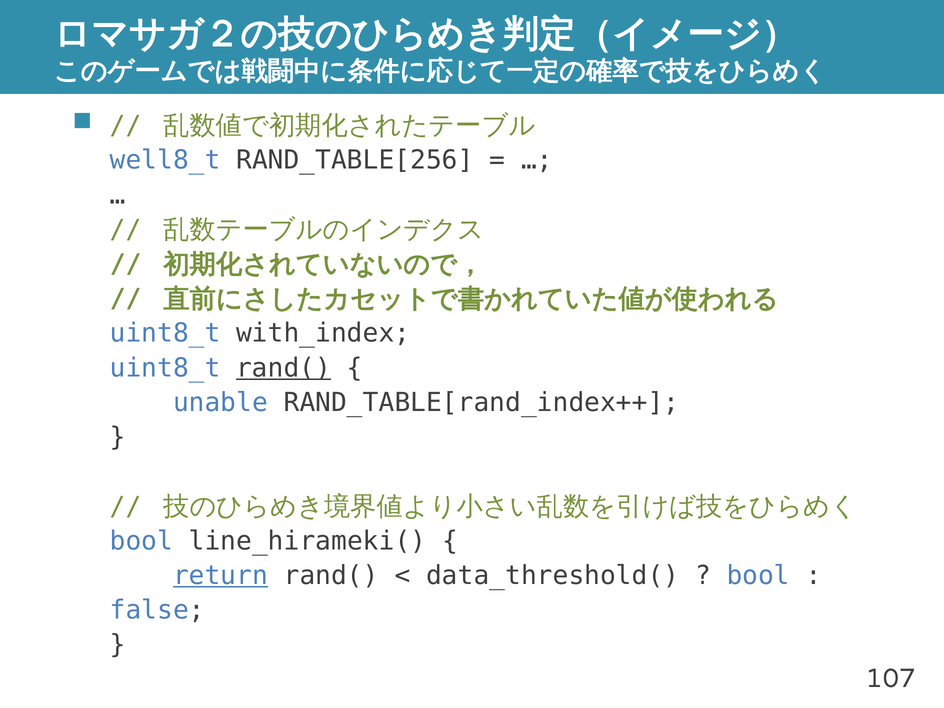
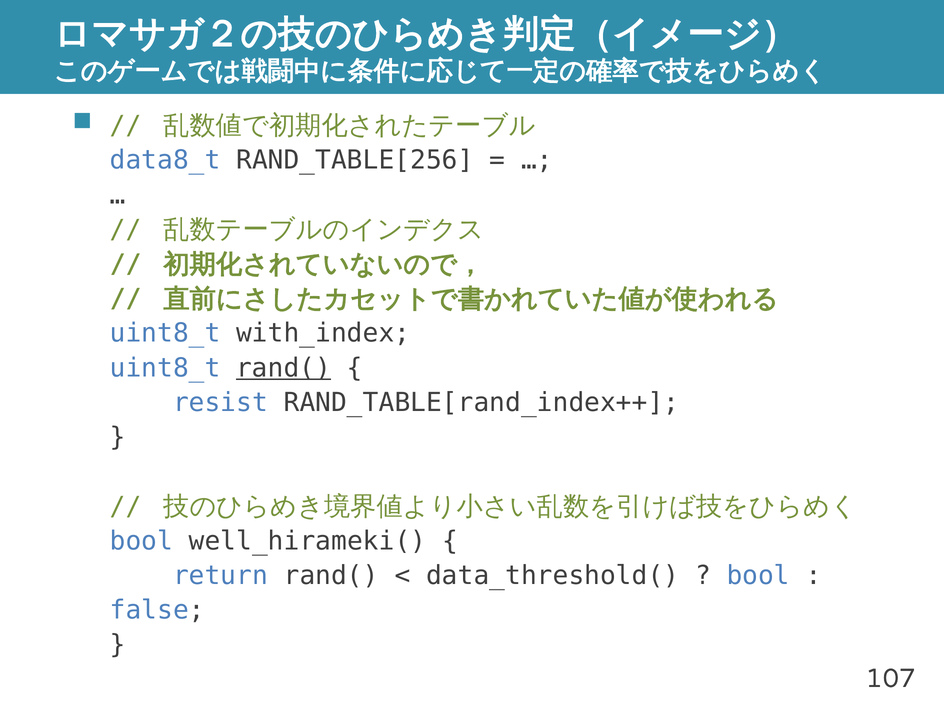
well8_t: well8_t -> data8_t (165, 160)
unable: unable -> resist (220, 403)
line_hirameki(: line_hirameki( -> well_hirameki( (307, 541)
return underline: present -> none (220, 576)
